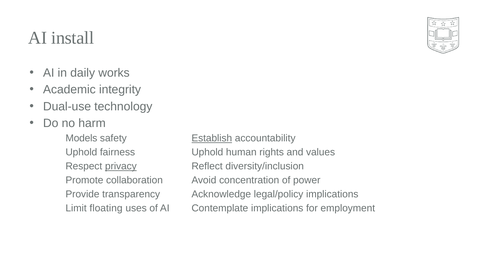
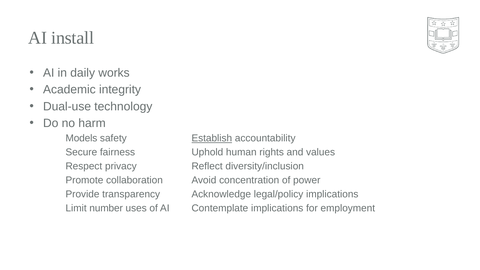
Uphold: Uphold -> Secure (81, 152)
privacy underline: present -> none (121, 166)
floating: floating -> number (106, 208)
